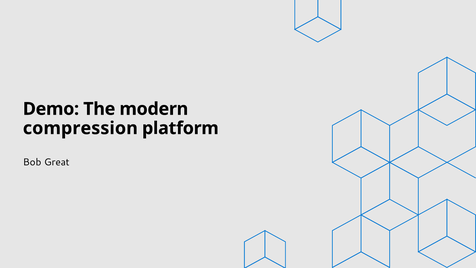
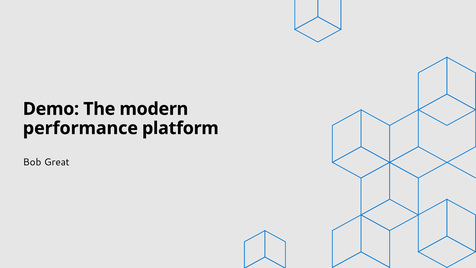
compression: compression -> performance (80, 128)
